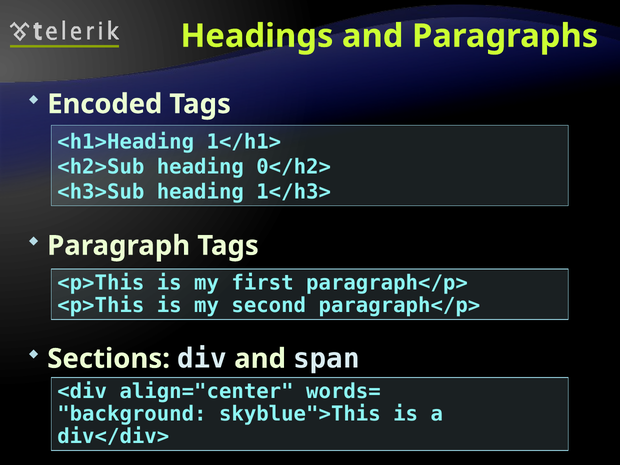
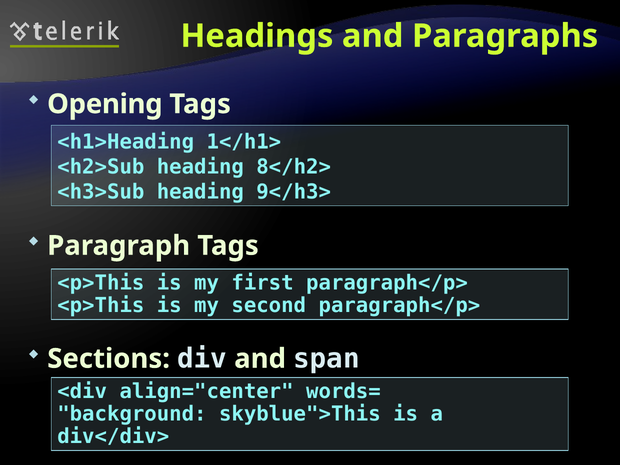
Encoded: Encoded -> Opening (105, 104)
0</h2>: 0</h2> -> 8</h2> (294, 167)
1</h3>: 1</h3> -> 9</h3> (294, 192)
